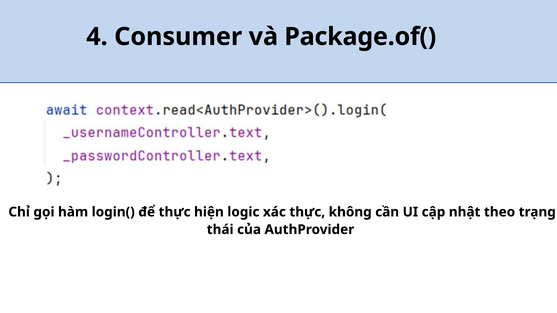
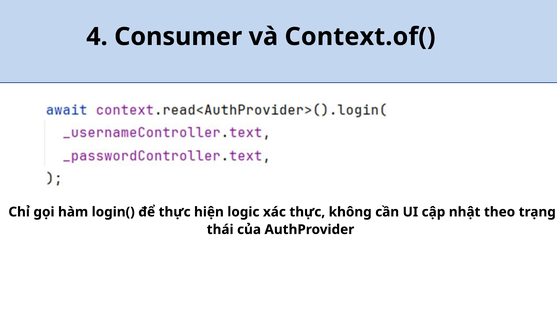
Package.of(: Package.of( -> Context.of( (360, 37)
